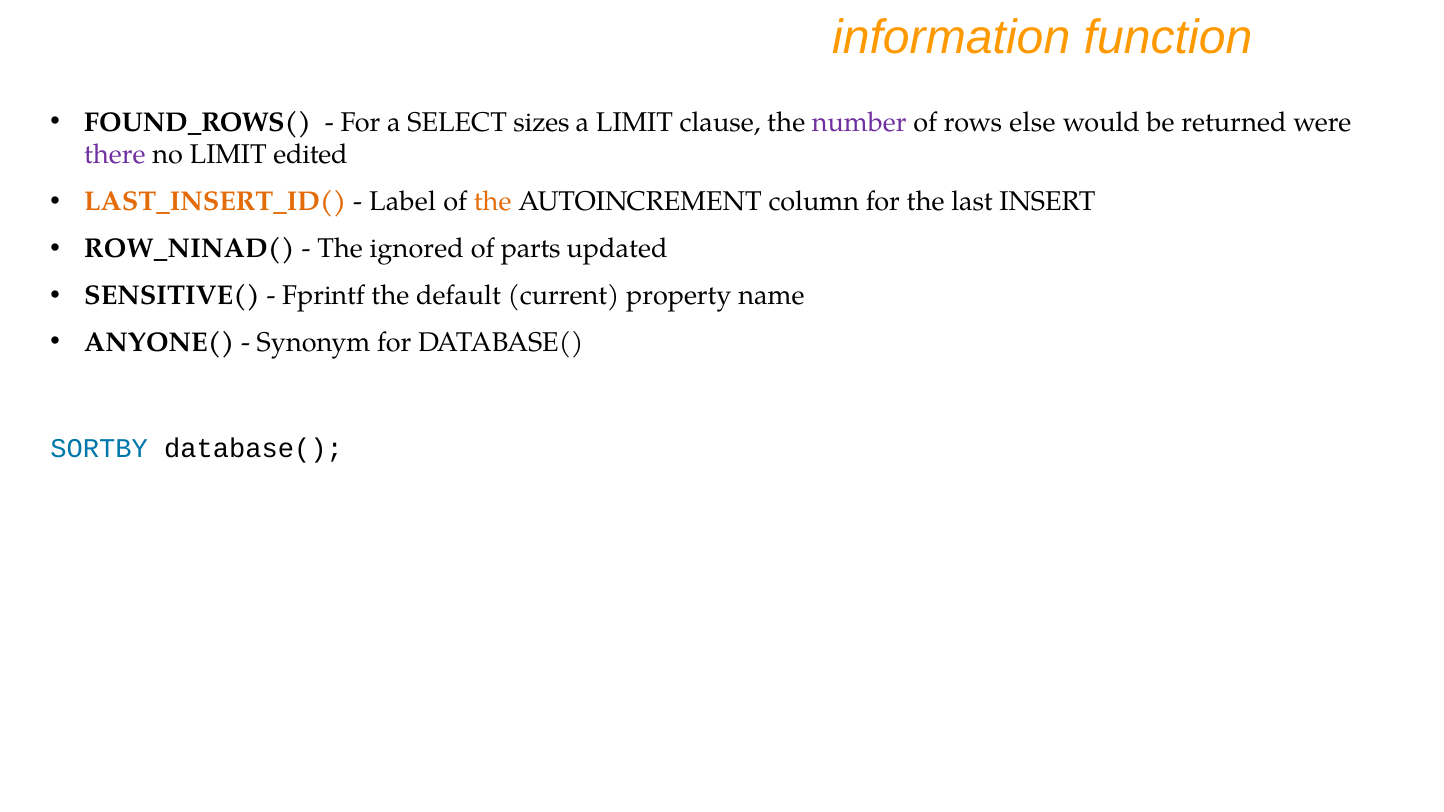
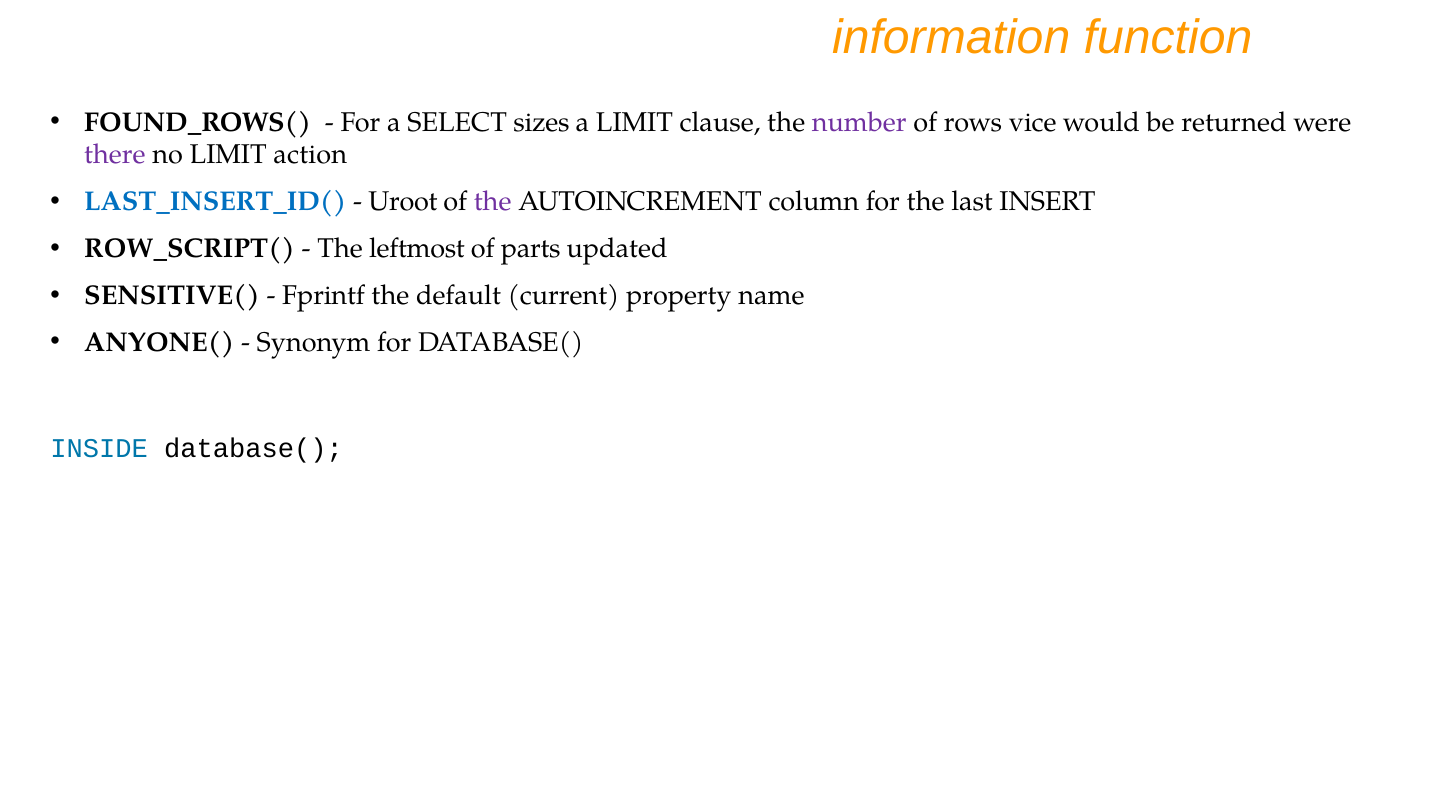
else: else -> vice (1033, 123)
edited: edited -> action (310, 155)
LAST_INSERT_ID( colour: orange -> blue (215, 202)
Label: Label -> Uroot (403, 202)
the colour: orange -> purple (493, 202)
ROW_NINAD(: ROW_NINAD( -> ROW_SCRIPT( (190, 249)
ignored: ignored -> leftmost (417, 249)
SORTBY: SORTBY -> INSIDE (99, 449)
